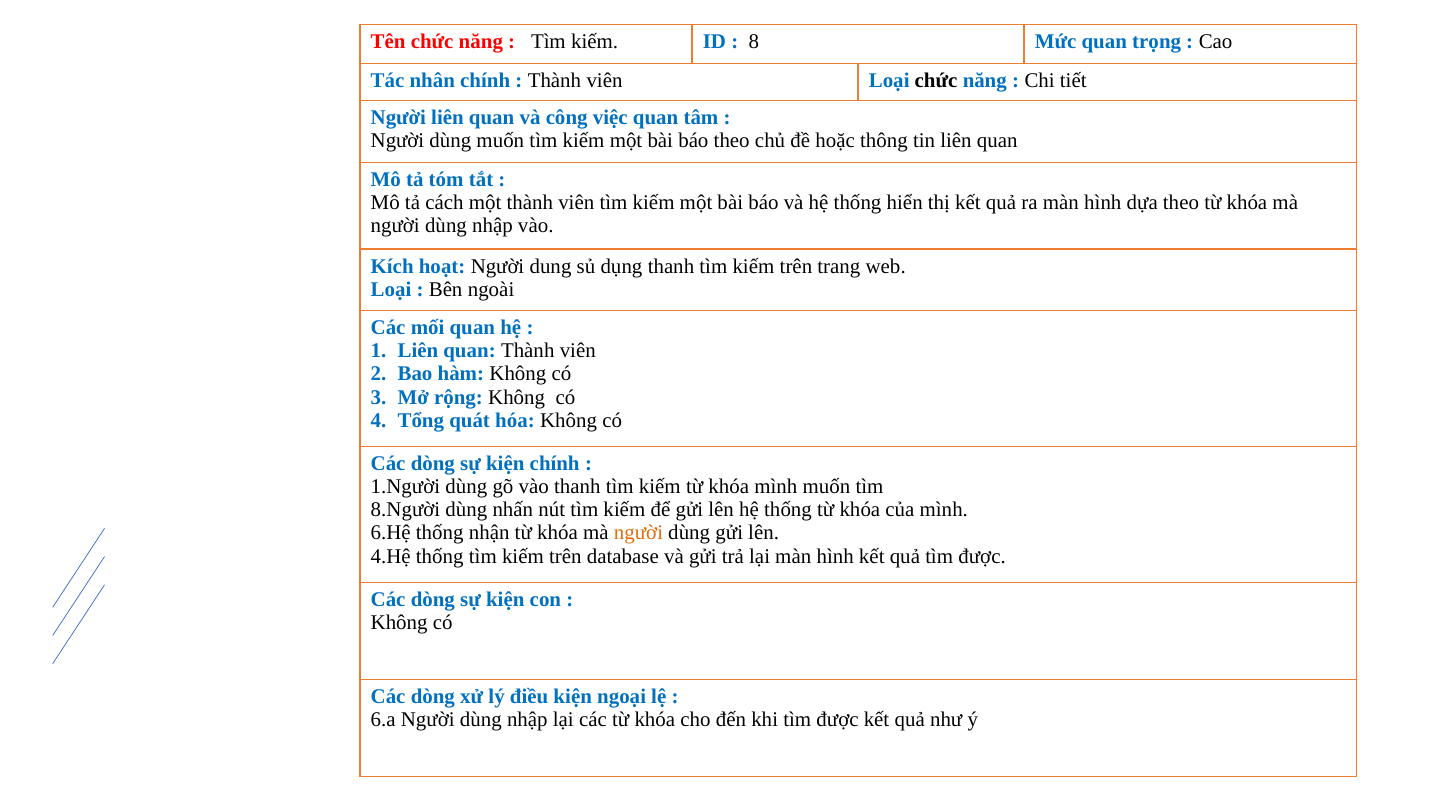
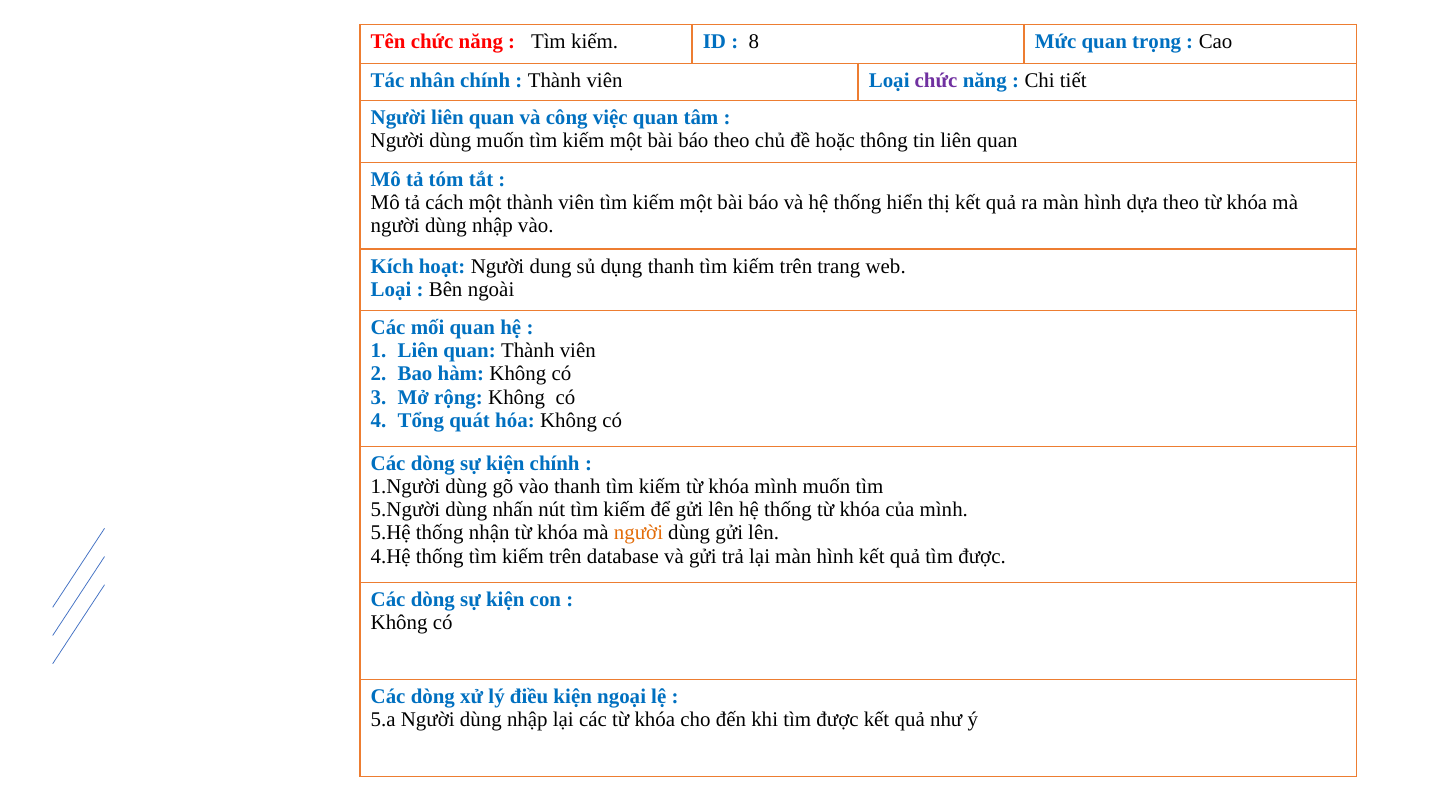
chức colour: black -> purple (936, 80)
8.Người: 8.Người -> 5.Người (405, 510)
6.Hệ: 6.Hệ -> 5.Hệ (391, 533)
6.a: 6.a -> 5.a (383, 720)
